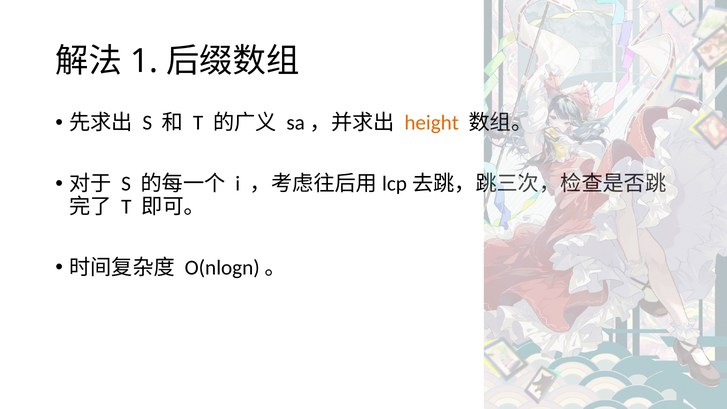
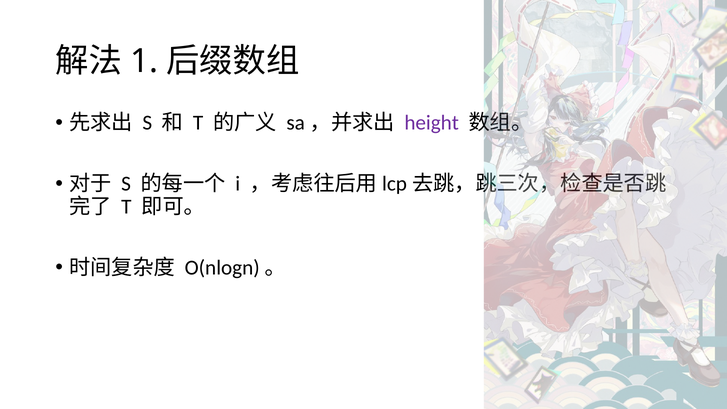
height colour: orange -> purple (432, 123)
